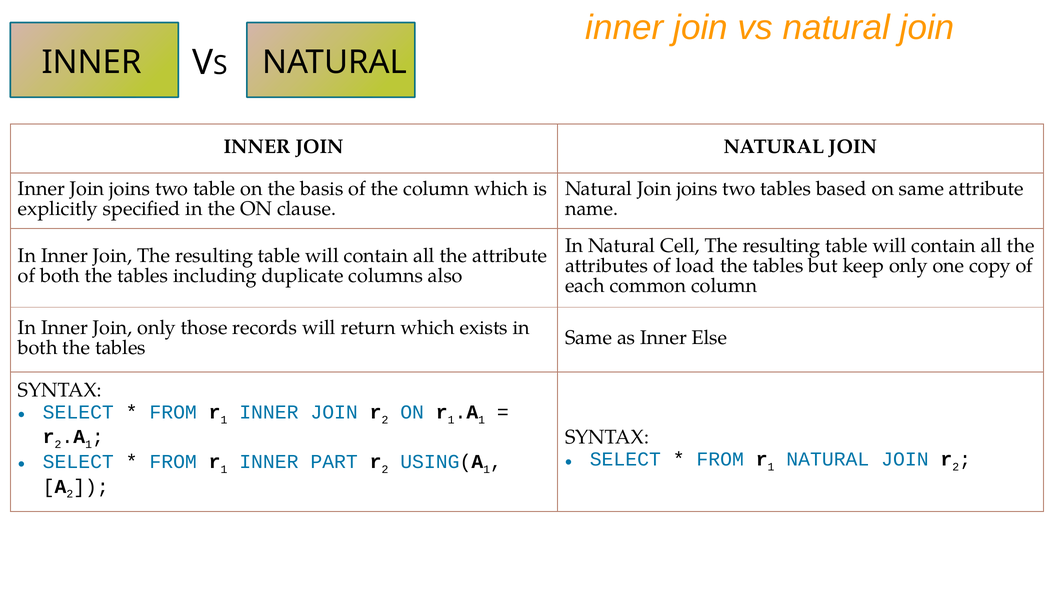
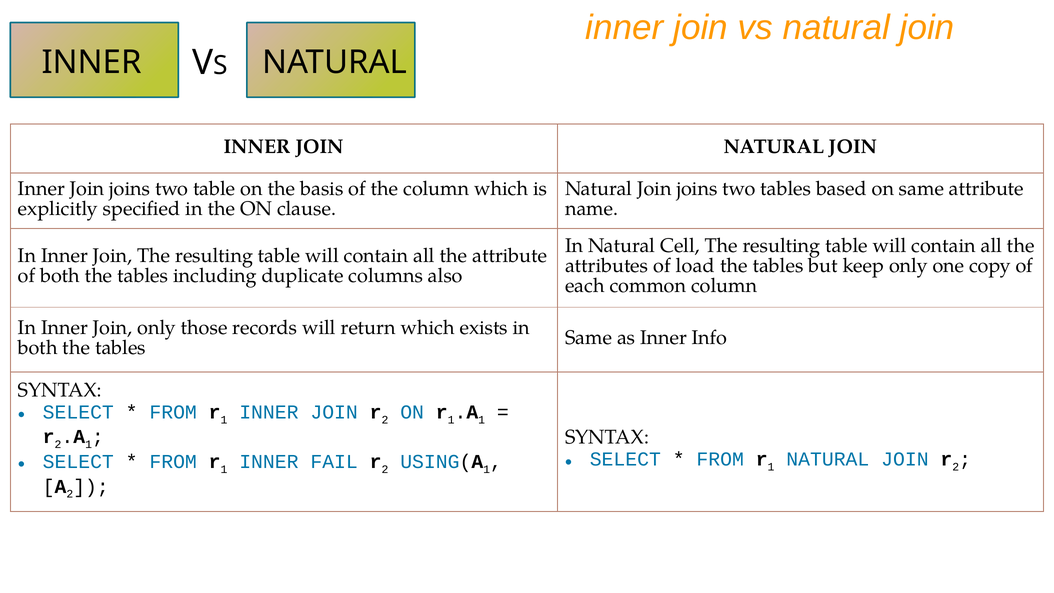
Else: Else -> Info (709, 337)
PART: PART -> FAIL (334, 462)
